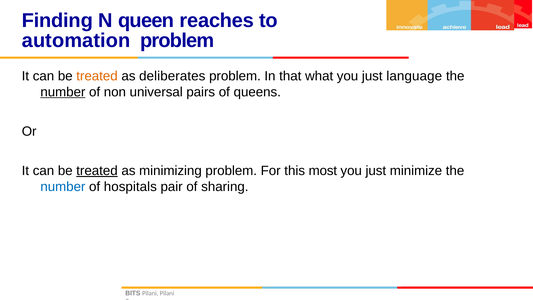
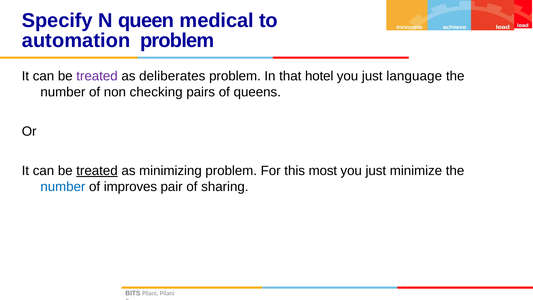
Finding: Finding -> Specify (57, 21)
reaches: reaches -> medical (217, 21)
treated colour: orange -> purple (97, 76)
what: what -> hotel (319, 76)
number underline: present -> none (63, 92)
universal: universal -> checking (156, 92)
hospitals: hospitals -> improves (130, 187)
